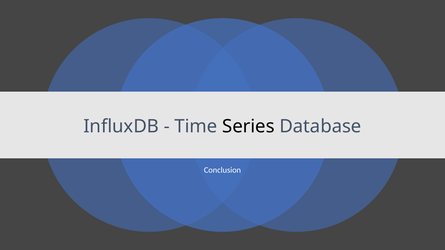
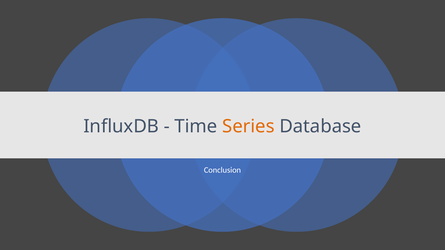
Series colour: black -> orange (248, 126)
